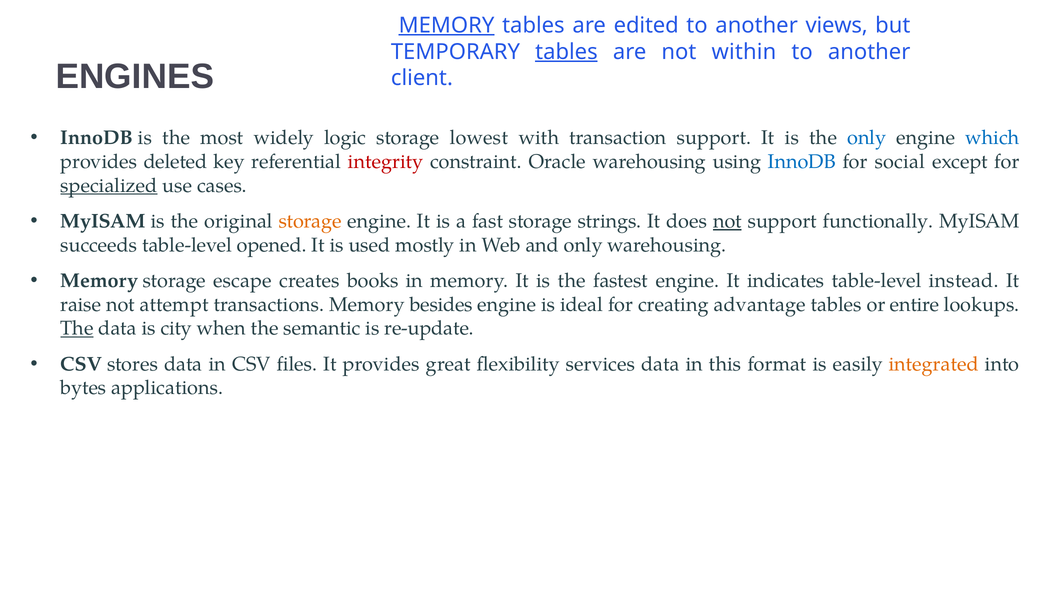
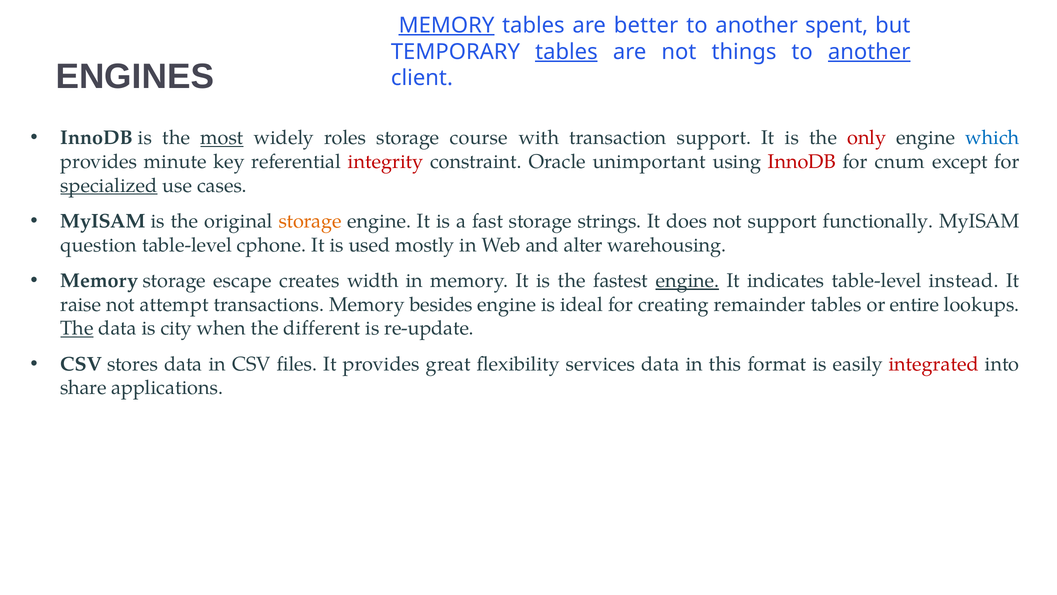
edited: edited -> better (646, 25)
views: views -> spent (837, 25)
within: within -> things (744, 52)
another underline: none -> present (869, 52)
most underline: none -> present (222, 138)
logic: logic -> roles (345, 138)
lowest: lowest -> course (479, 138)
only colour: blue -> red (867, 138)
deleted: deleted -> minute (175, 162)
Oracle warehousing: warehousing -> unimportant (649, 162)
InnoDB colour: blue -> red (802, 162)
social: social -> cnum (900, 162)
not underline: present -> none (727, 221)
succeeds: succeeds -> question (99, 245)
opened: opened -> cphone (272, 245)
and only: only -> alter (583, 245)
books: books -> width (373, 281)
engine underline: none -> present (687, 281)
advantage: advantage -> remainder (760, 304)
semantic: semantic -> different (322, 328)
integrated colour: orange -> red (934, 364)
bytes: bytes -> share (83, 388)
